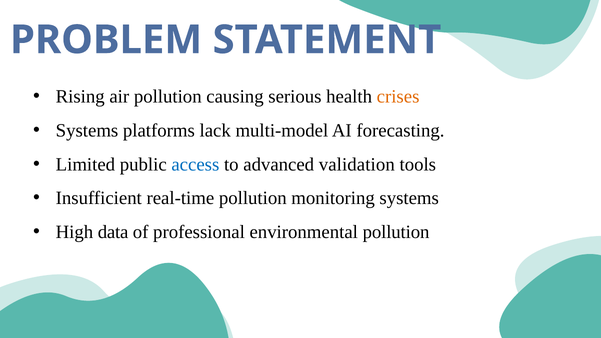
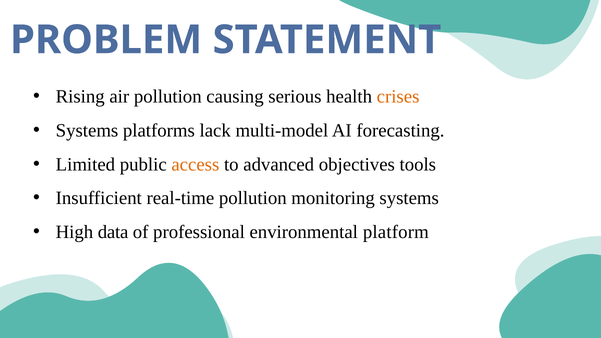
access colour: blue -> orange (195, 164)
validation: validation -> objectives (357, 164)
environmental pollution: pollution -> platform (396, 232)
